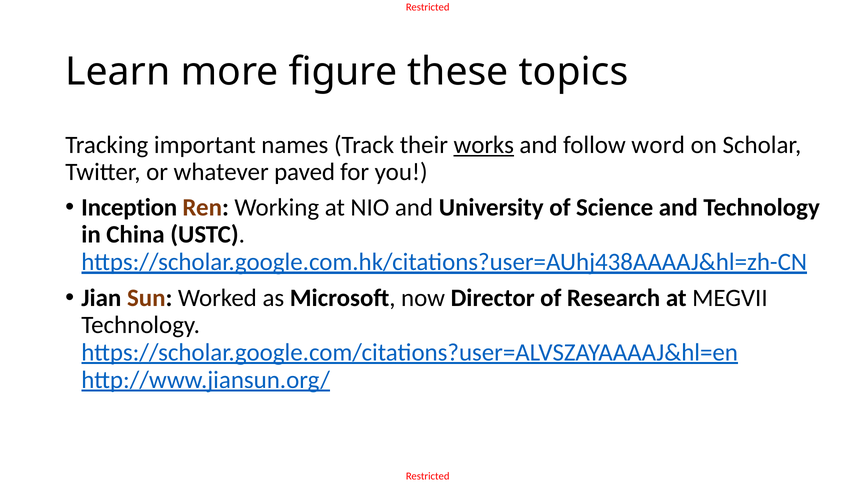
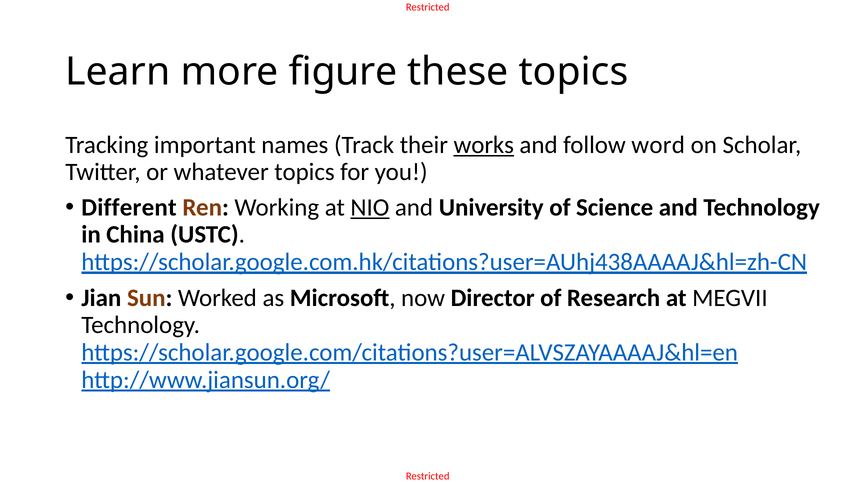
whatever paved: paved -> topics (304, 172)
Inception: Inception -> Different (129, 207)
NIO underline: none -> present (370, 207)
